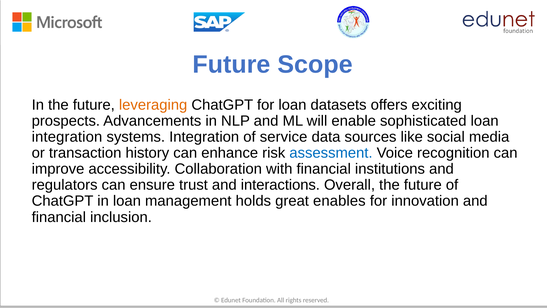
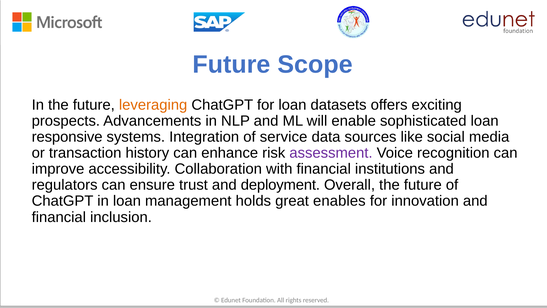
integration: integration -> responsive (67, 137)
assessment colour: blue -> purple (331, 153)
interactions: interactions -> deployment (280, 185)
